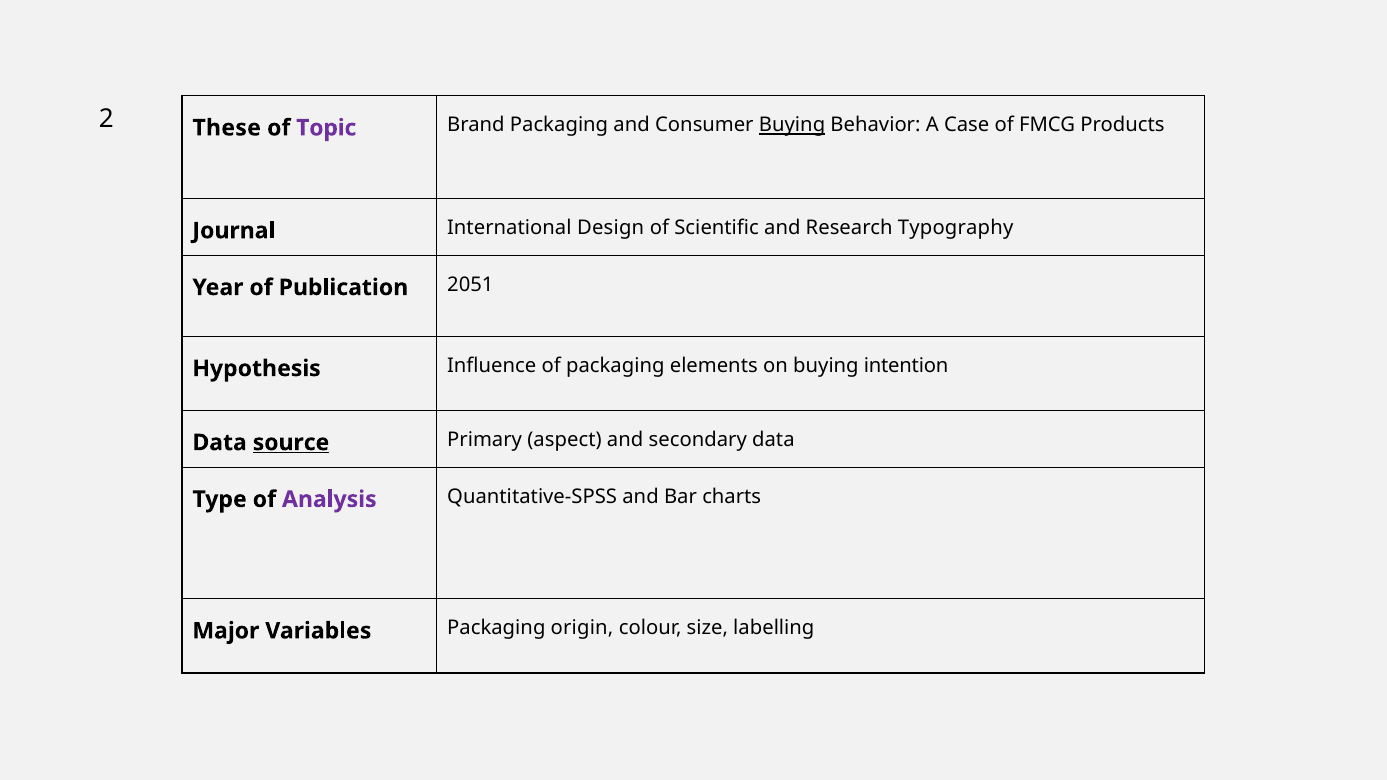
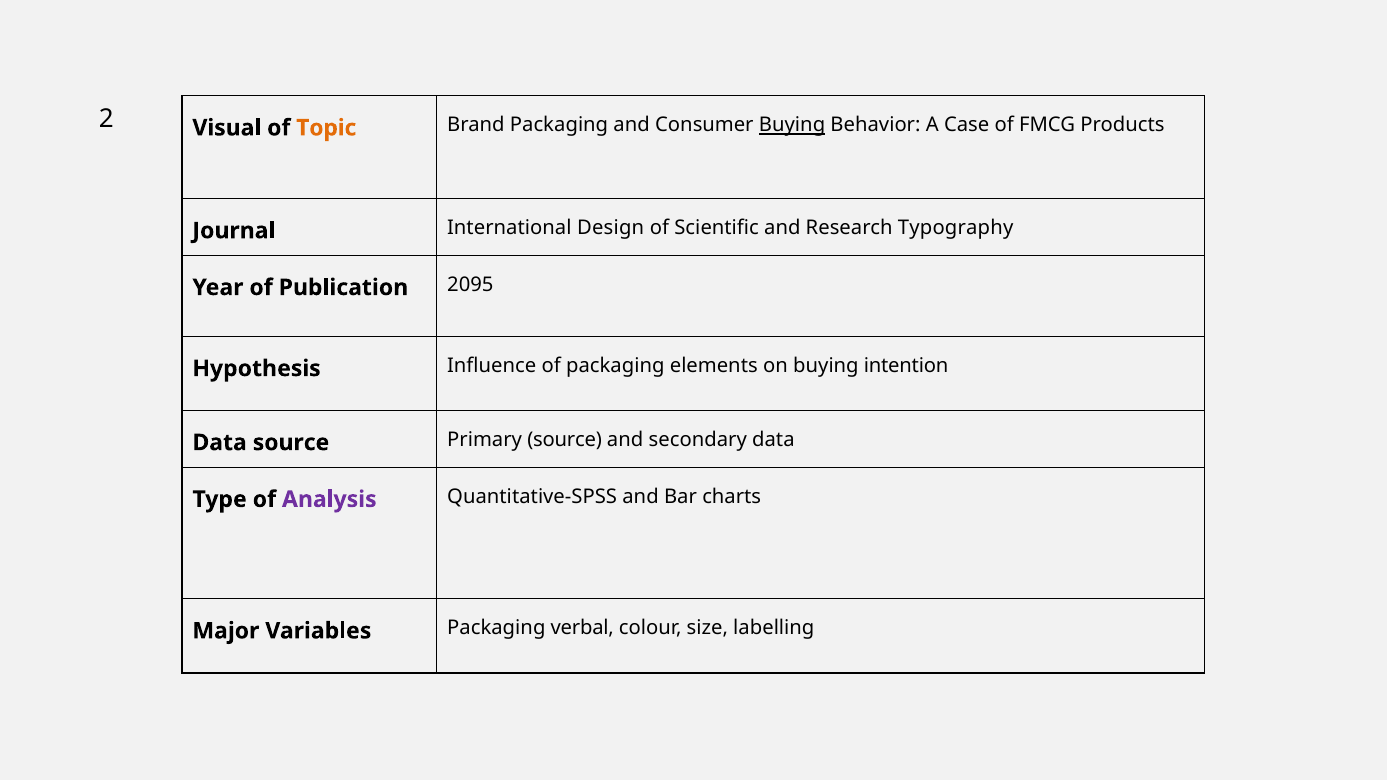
These: These -> Visual (227, 128)
Topic colour: purple -> orange (326, 128)
2051: 2051 -> 2095 (470, 285)
source underline: present -> none (291, 443)
Primary aspect: aspect -> source (565, 440)
origin: origin -> verbal (582, 628)
